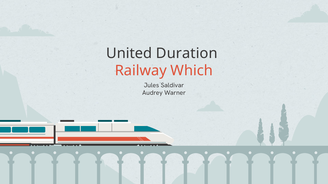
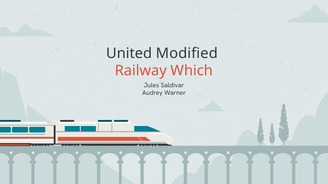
Duration: Duration -> Modified (187, 53)
